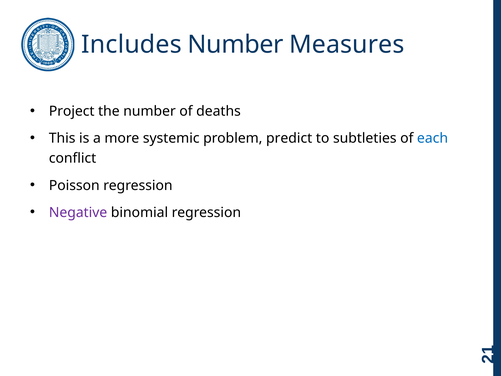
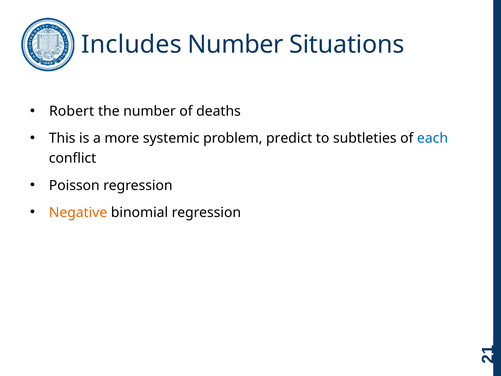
Measures: Measures -> Situations (347, 45)
Project: Project -> Robert (72, 111)
Negative colour: purple -> orange (78, 212)
